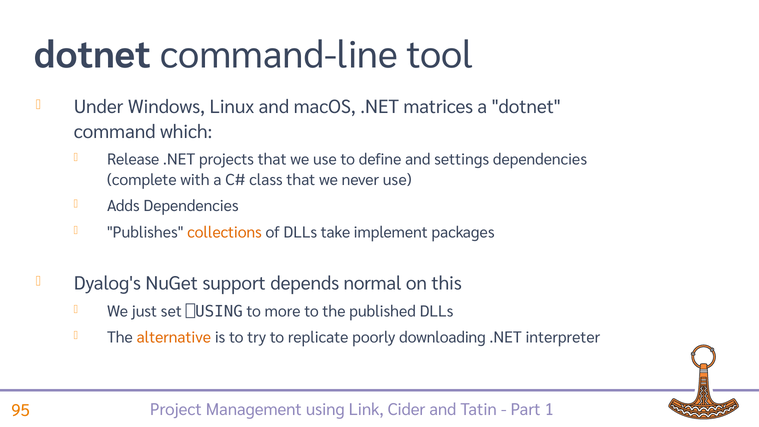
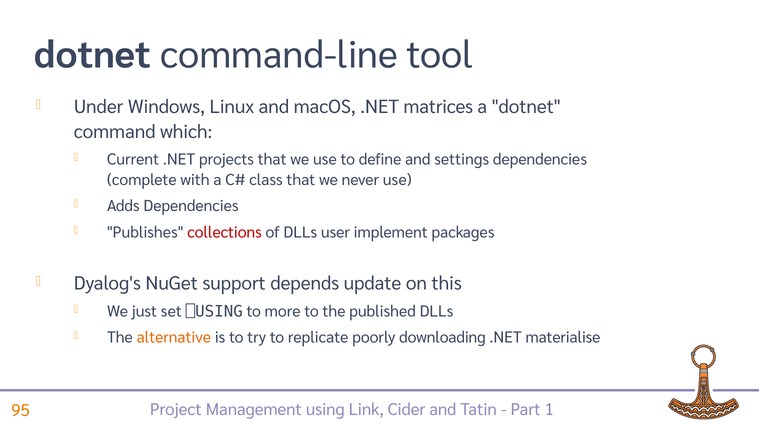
Release: Release -> Current (133, 160)
collections colour: orange -> red (225, 232)
take: take -> user (335, 232)
normal: normal -> update (373, 284)
interpreter: interpreter -> materialise (563, 338)
